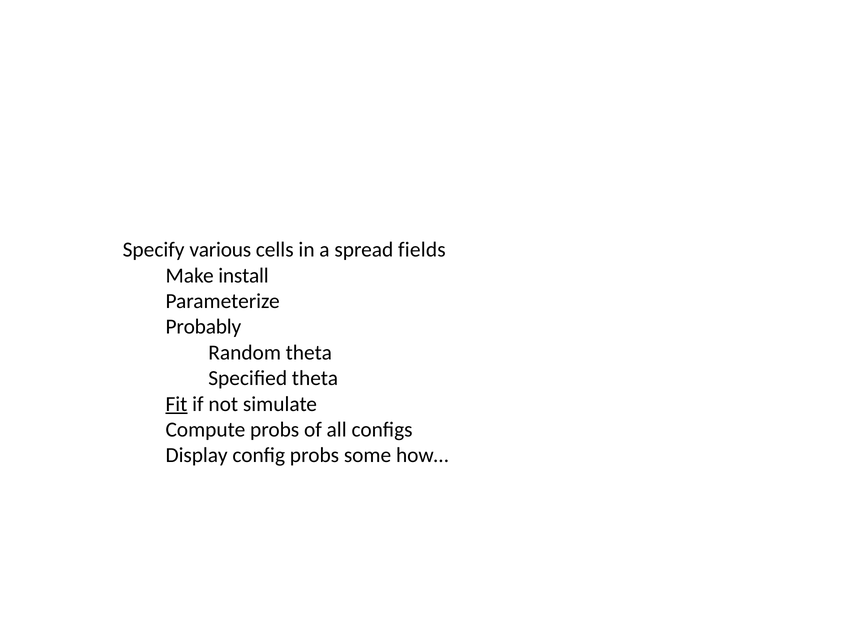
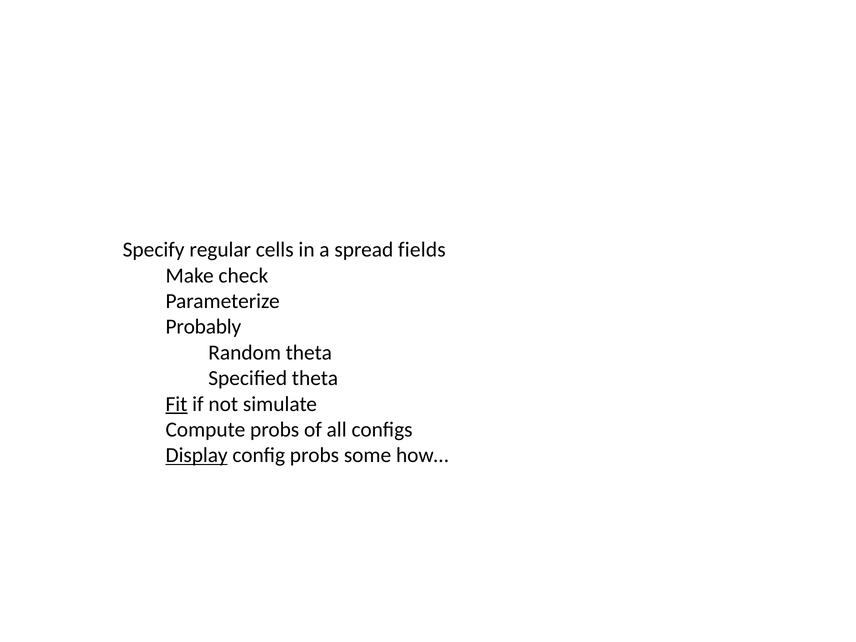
various: various -> regular (220, 250)
install: install -> check (243, 276)
Display underline: none -> present (197, 455)
